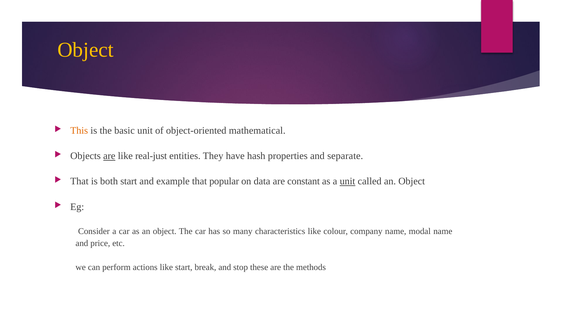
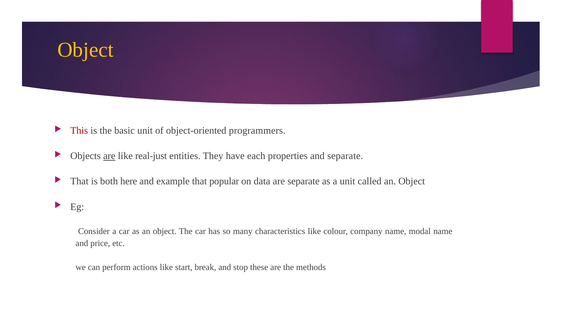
This colour: orange -> red (79, 131)
mathematical: mathematical -> programmers (257, 131)
hash: hash -> each (256, 156)
both start: start -> here (129, 181)
are constant: constant -> separate (304, 181)
unit underline: present -> none (348, 181)
